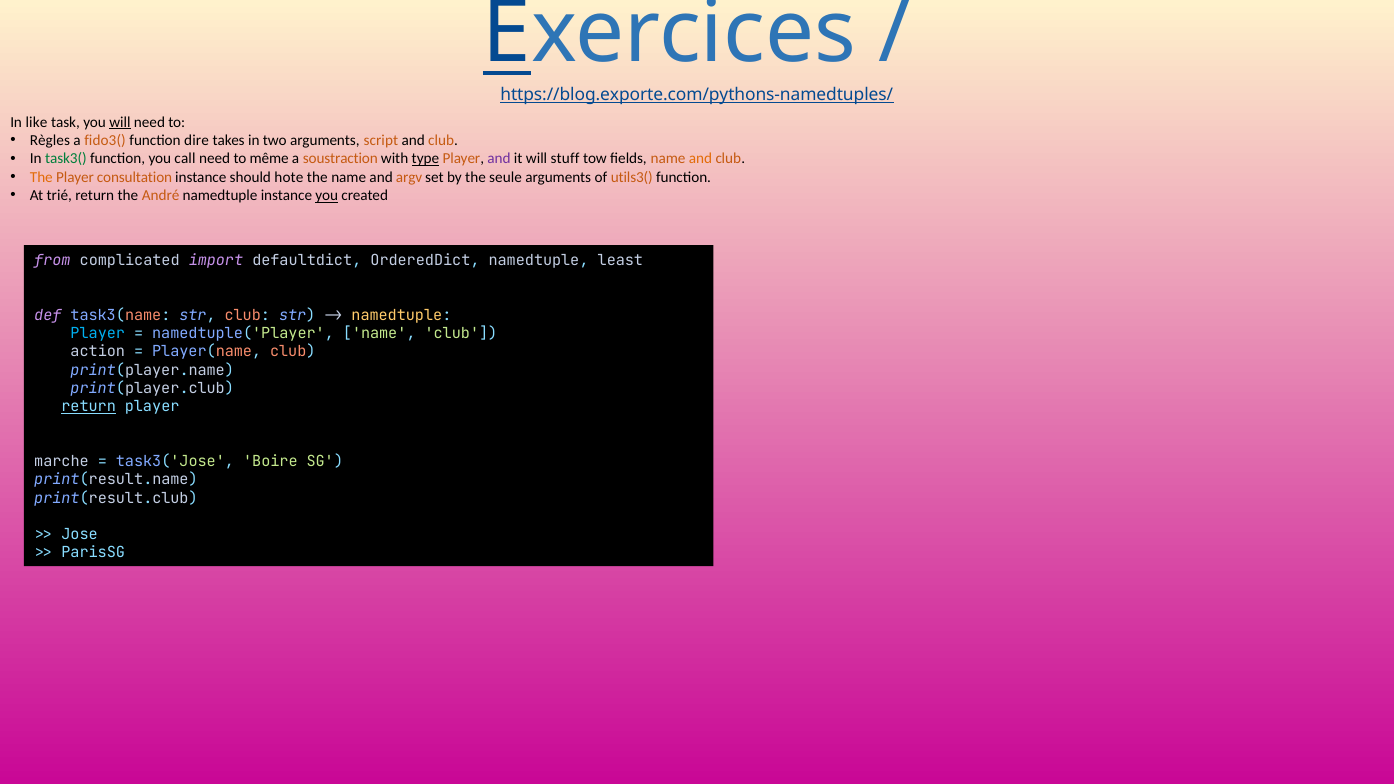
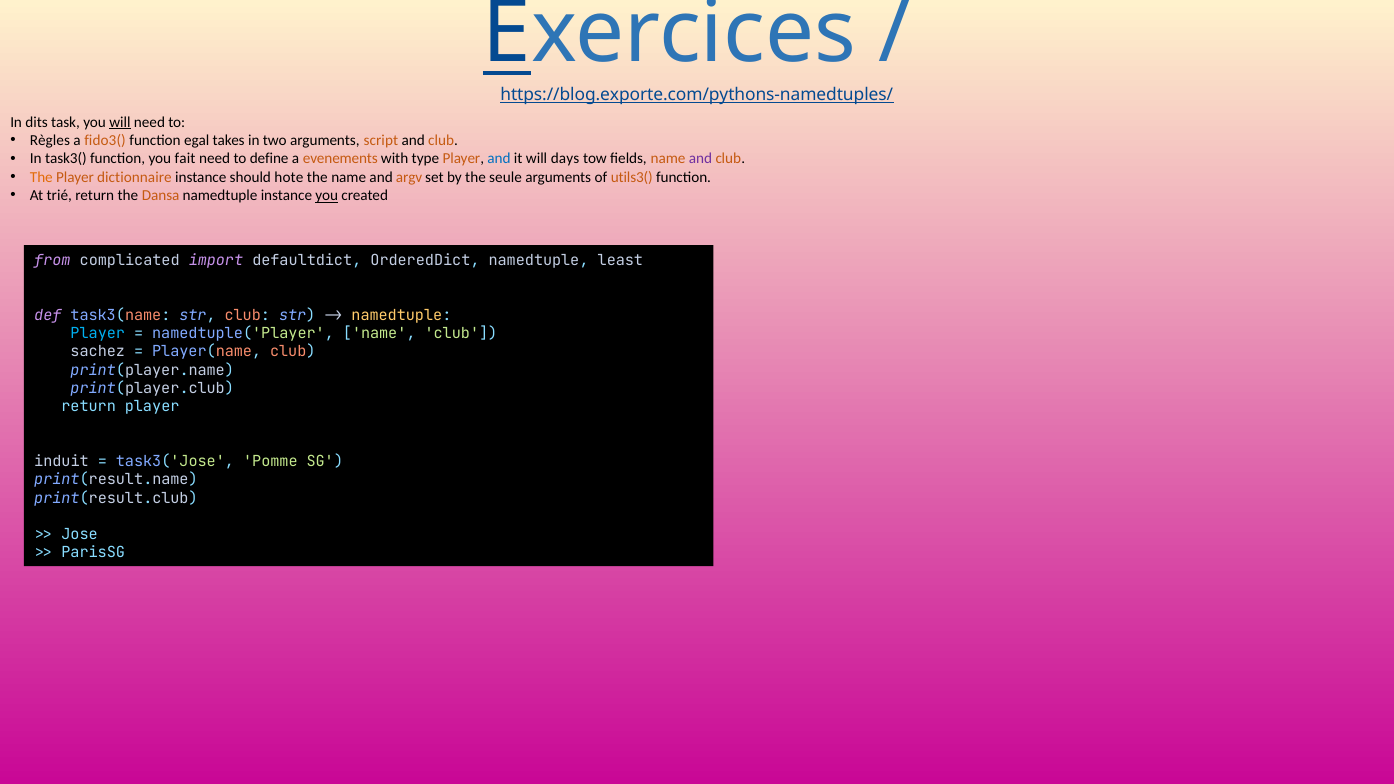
like: like -> dits (37, 122)
dire: dire -> egal (197, 141)
task3( colour: green -> black (66, 159)
call: call -> fait (185, 159)
même: même -> define (269, 159)
soustraction: soustraction -> evenements (340, 159)
type underline: present -> none (425, 159)
and colour: purple -> blue (499, 159)
stuff: stuff -> days (565, 159)
and colour: orange -> purple (700, 159)
consultation: consultation -> dictionnaire (134, 177)
André: André -> Dansa (161, 196)
action: action -> sachez (98, 352)
return underline: present -> none (89, 407)
marche: marche -> induit (62, 462)
Boire: Boire -> Pomme (270, 462)
